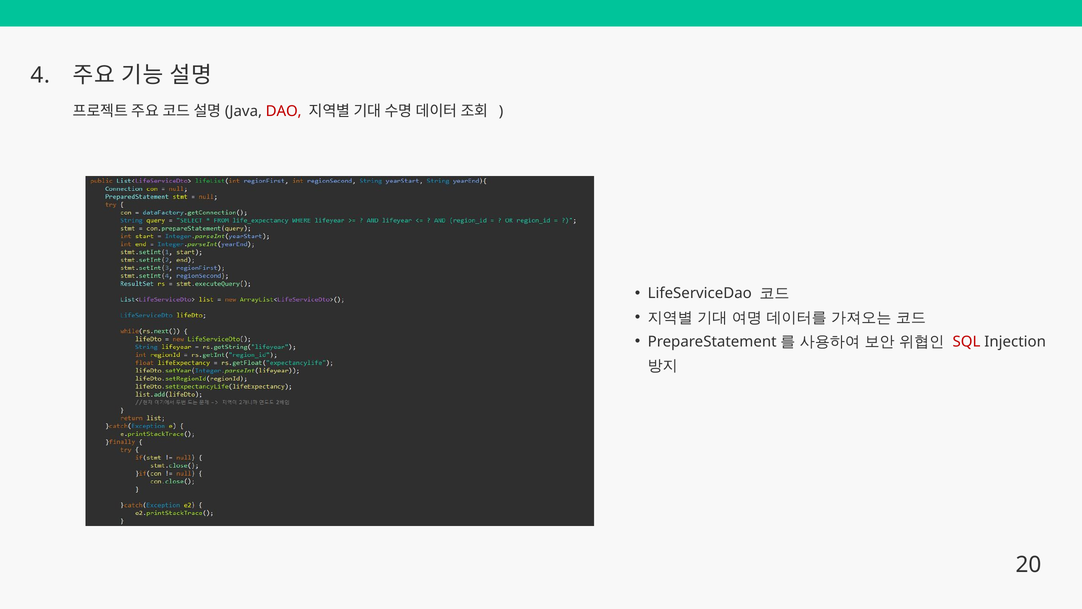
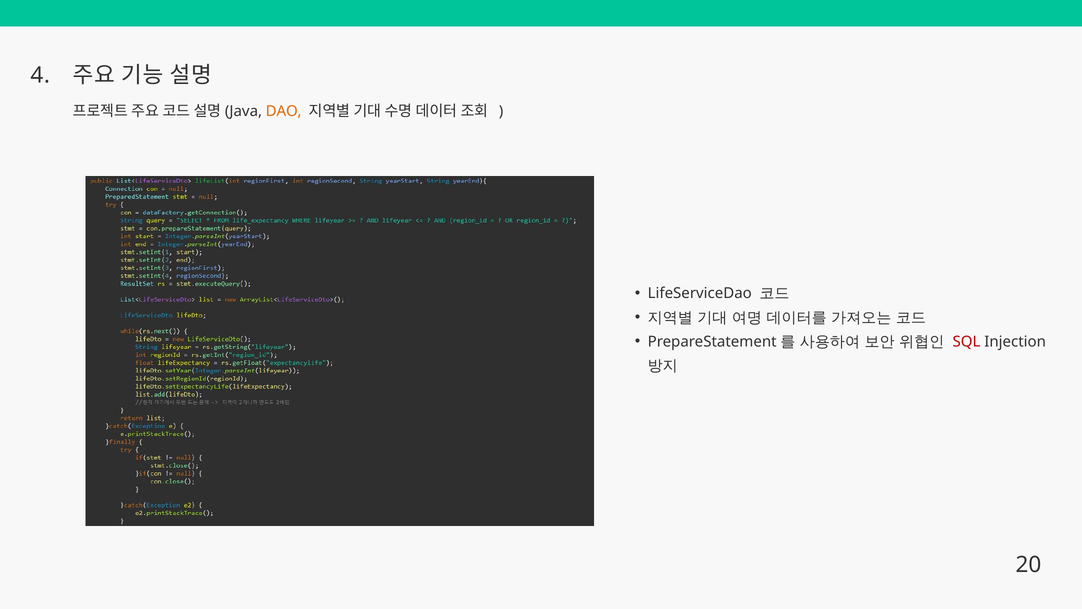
DAO colour: red -> orange (284, 111)
